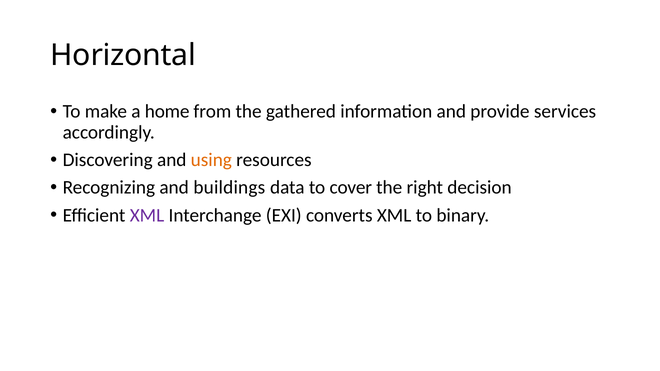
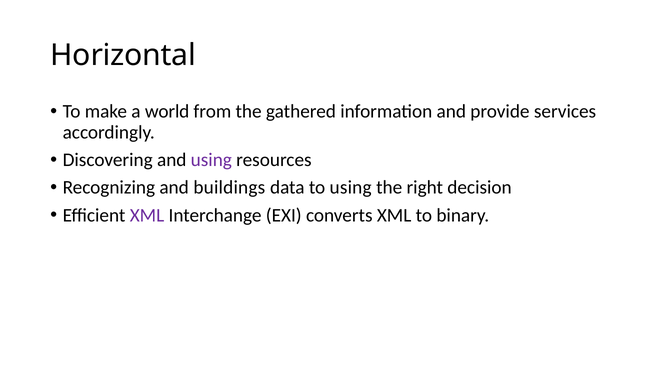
home: home -> world (167, 112)
using colour: orange -> purple (211, 160)
to cover: cover -> using (351, 188)
